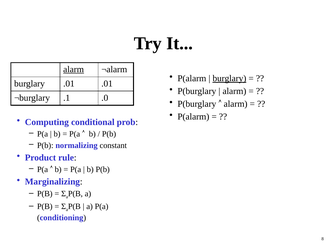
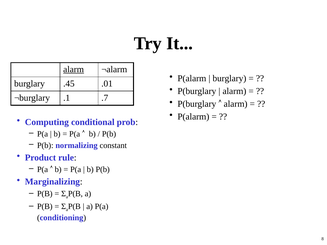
burglary underline: present -> none (229, 79)
burglary .01: .01 -> .45 (69, 84)
.0: .0 -> .7 (105, 98)
